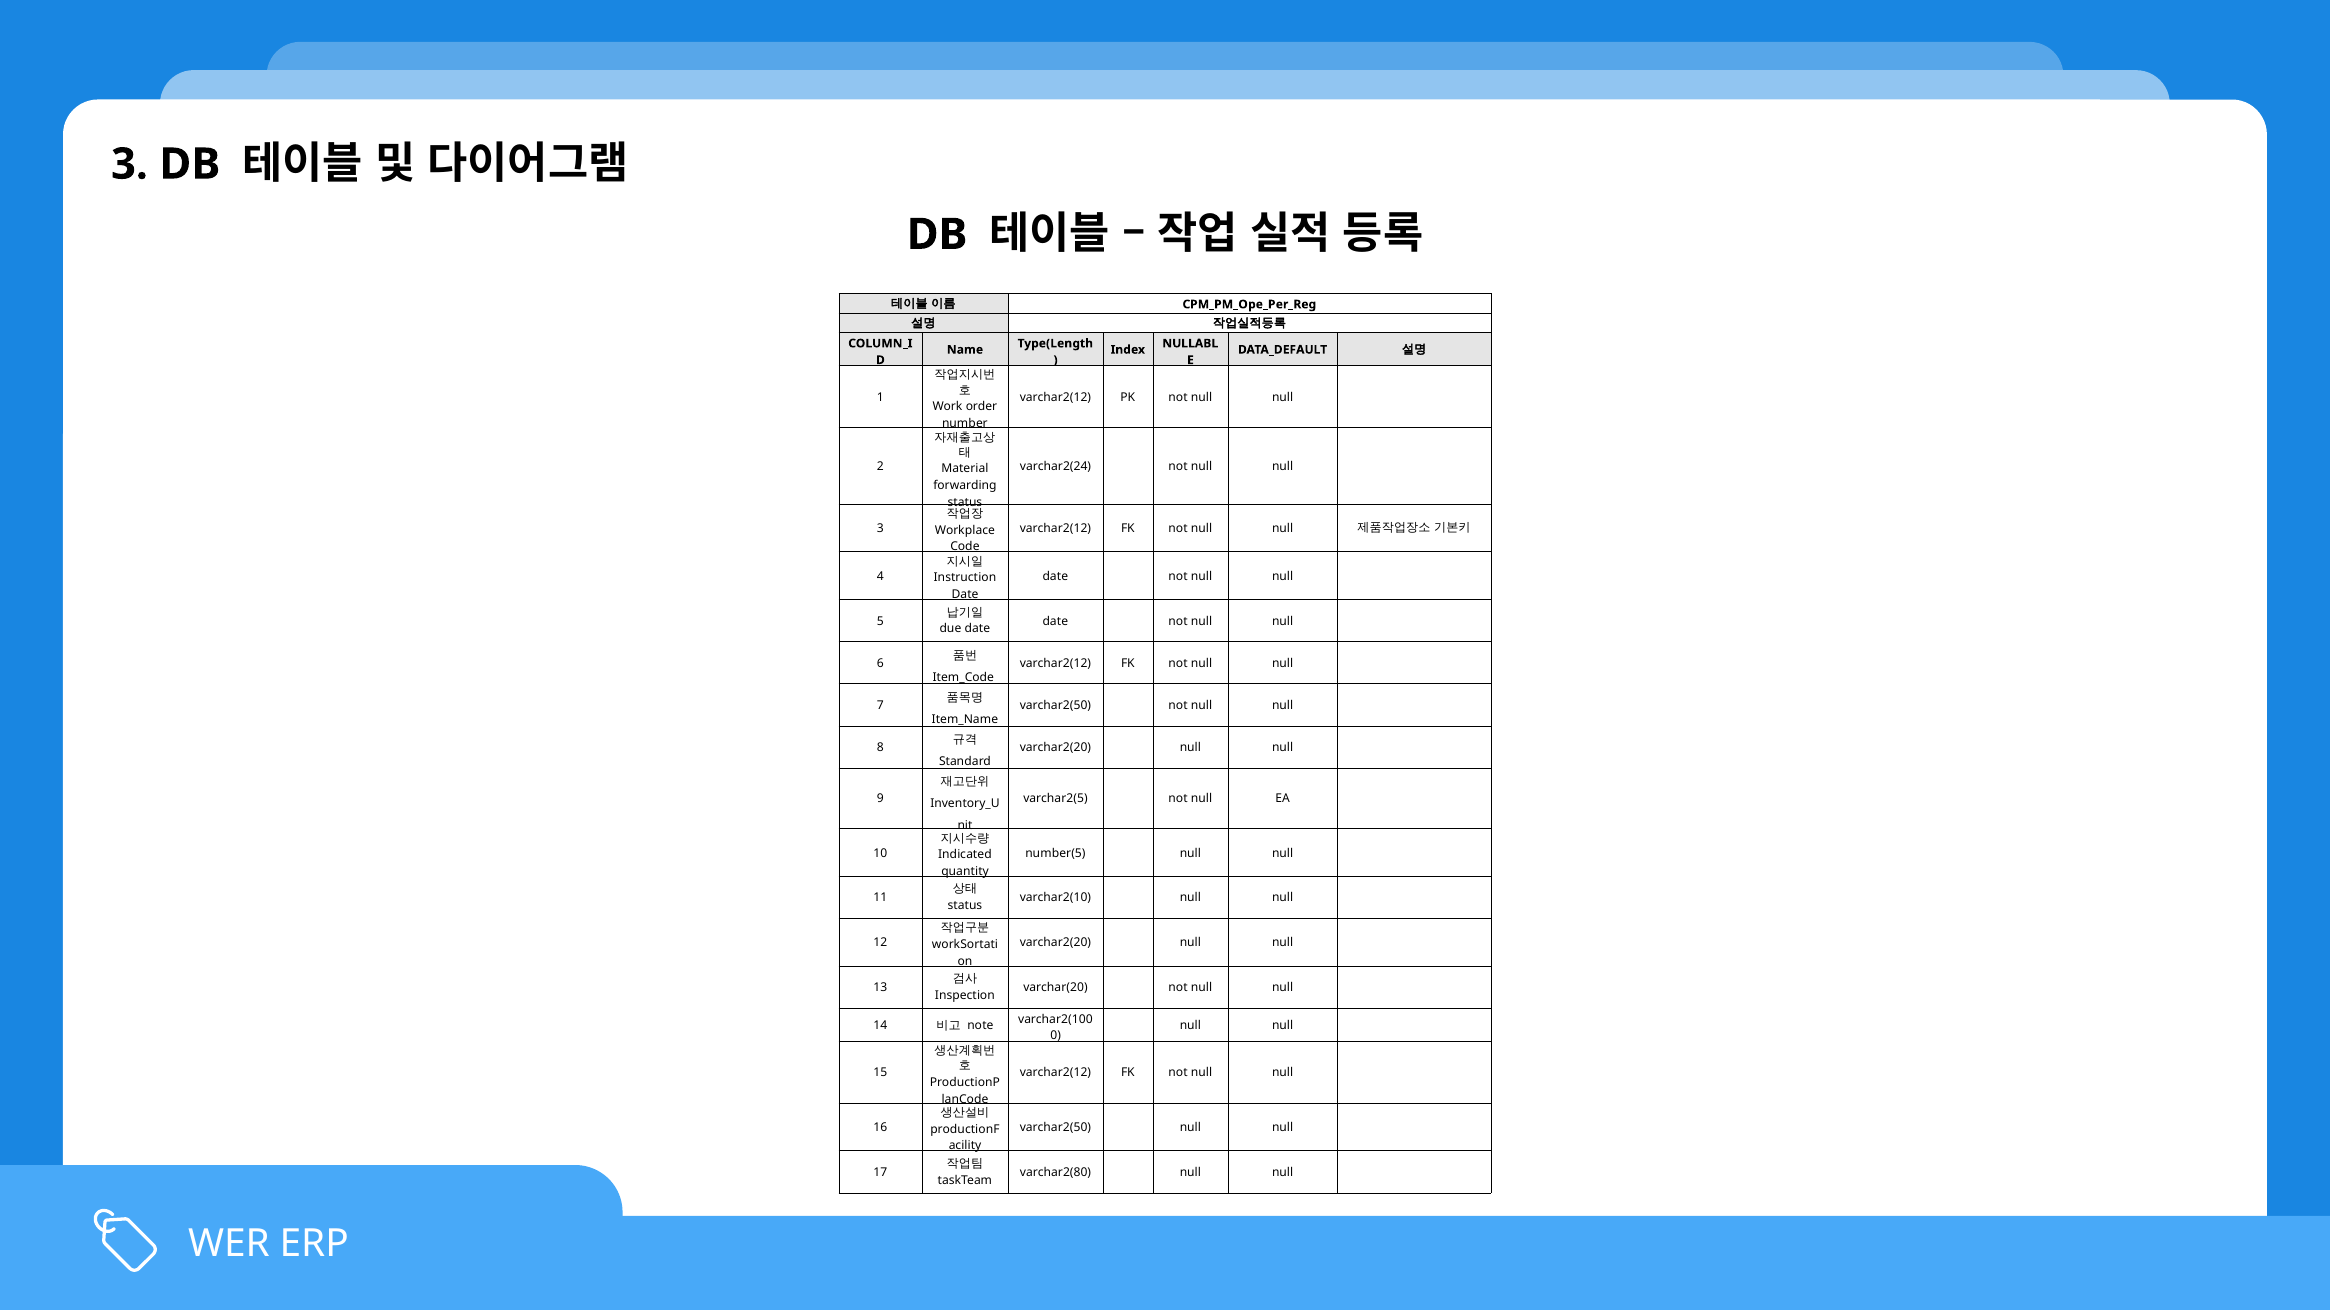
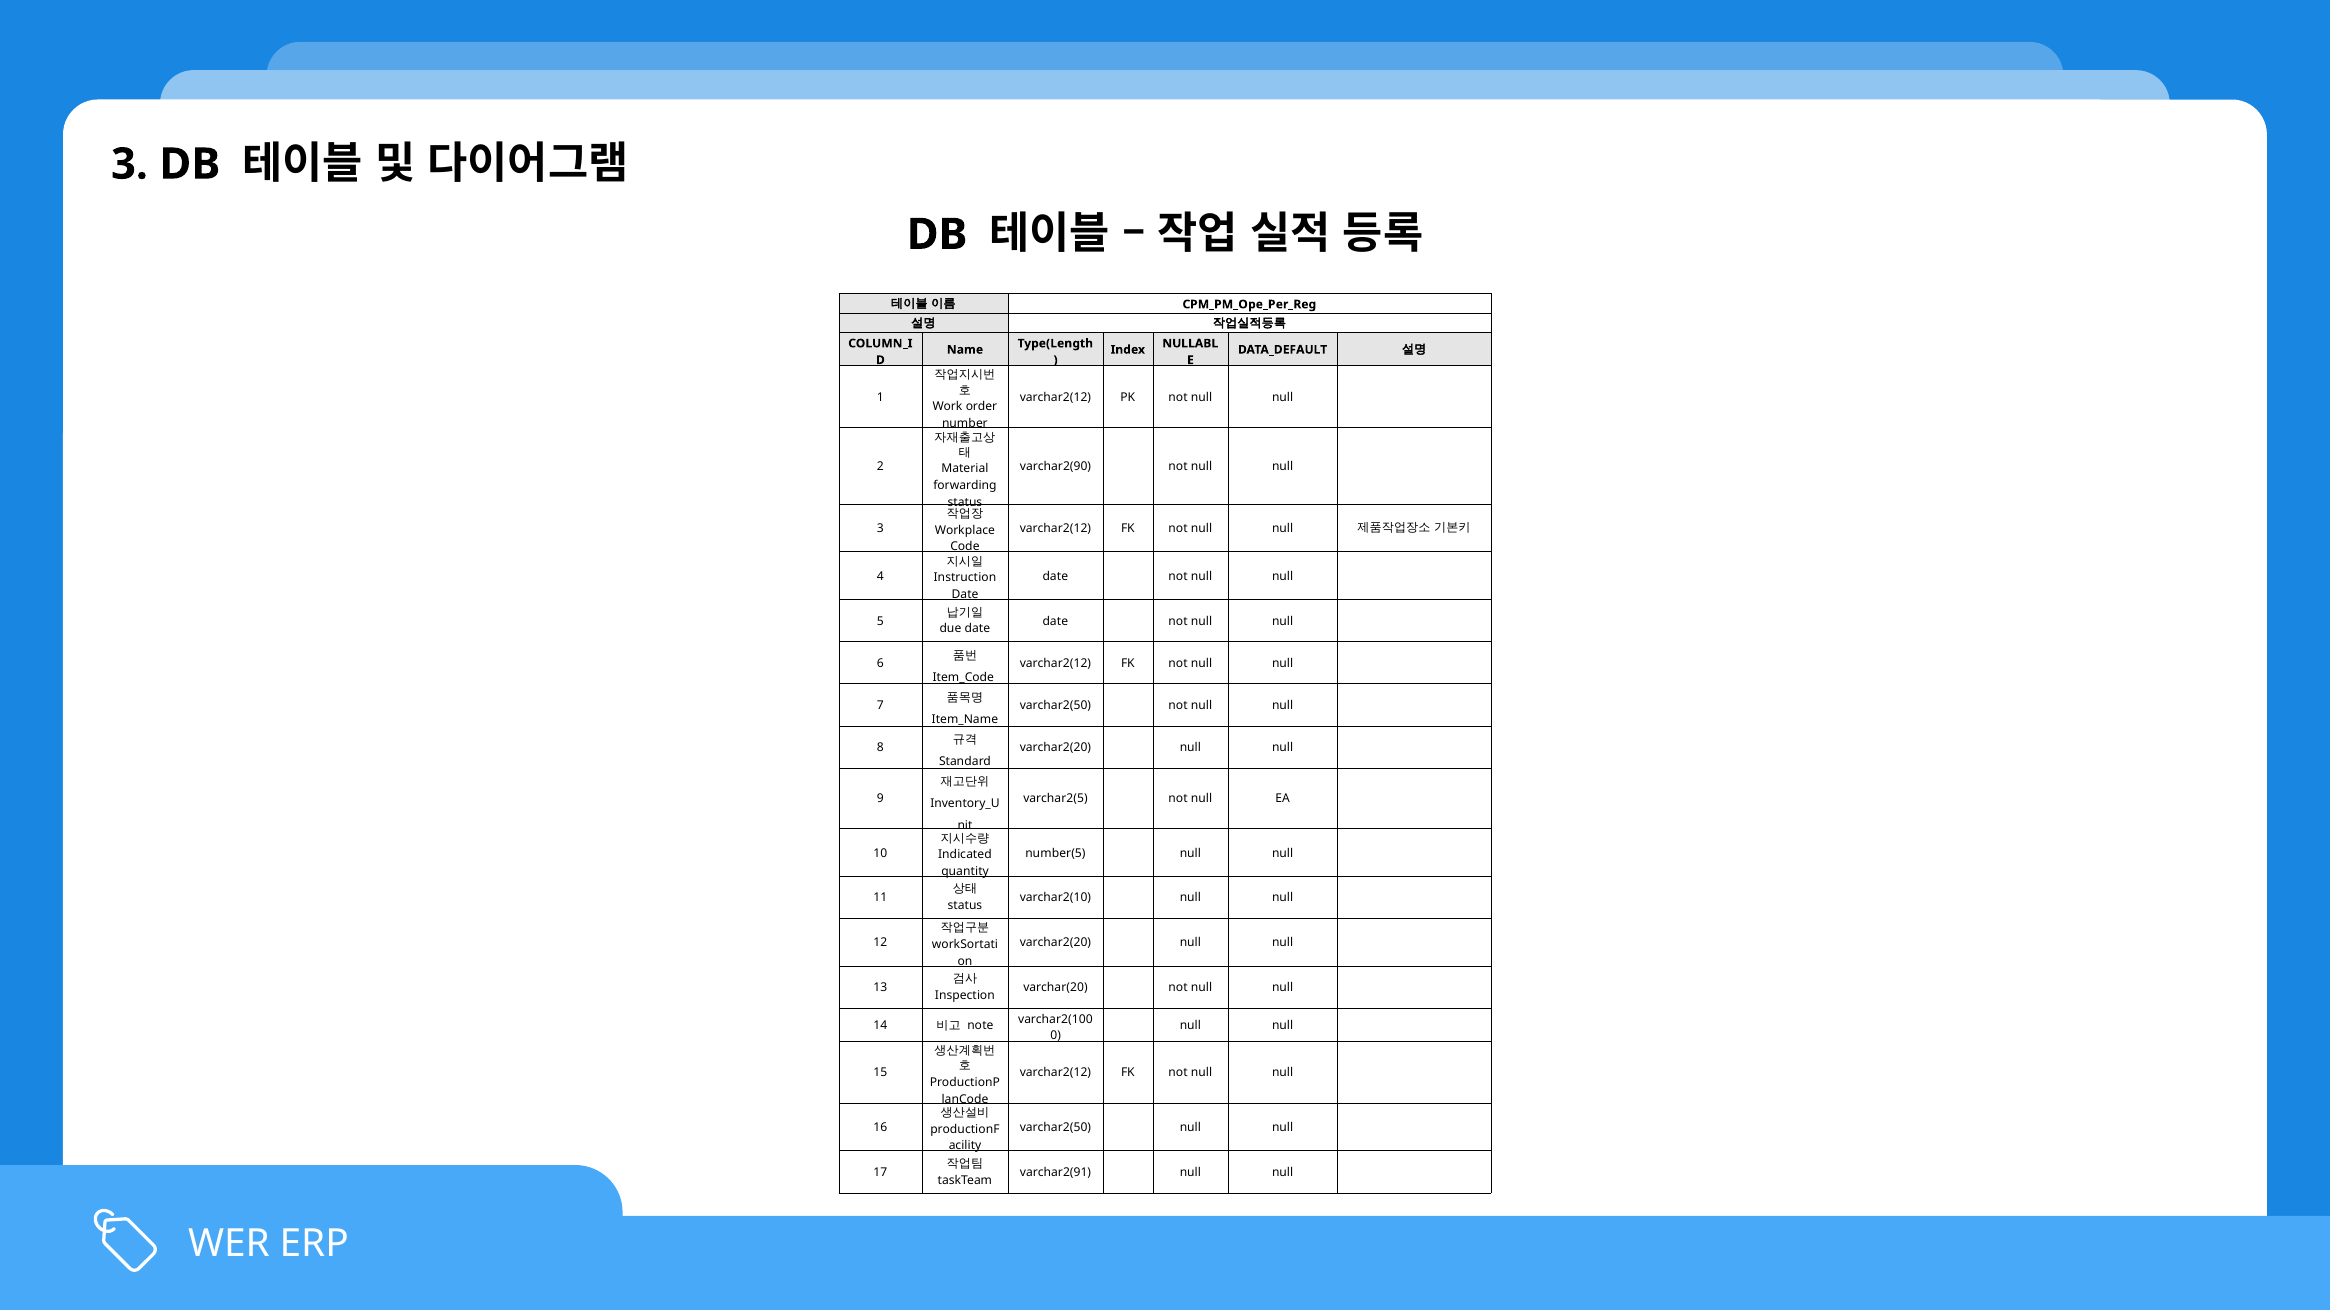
varchar2(24: varchar2(24 -> varchar2(90 (1055, 467)
varchar2(80: varchar2(80 -> varchar2(91 (1055, 1173)
